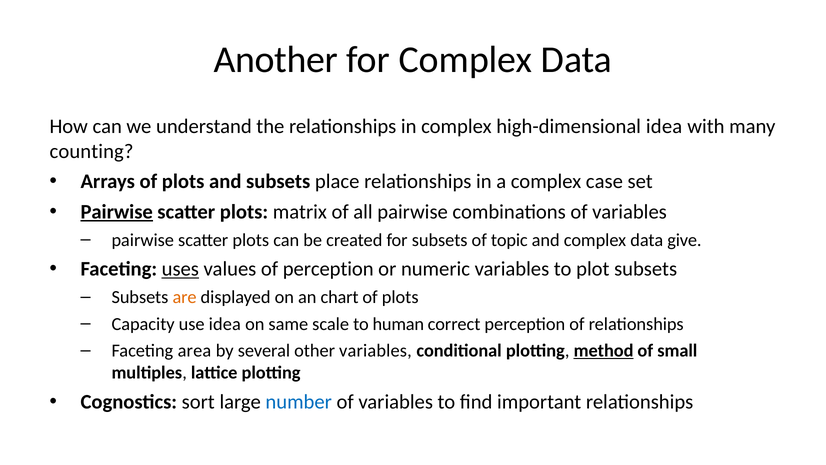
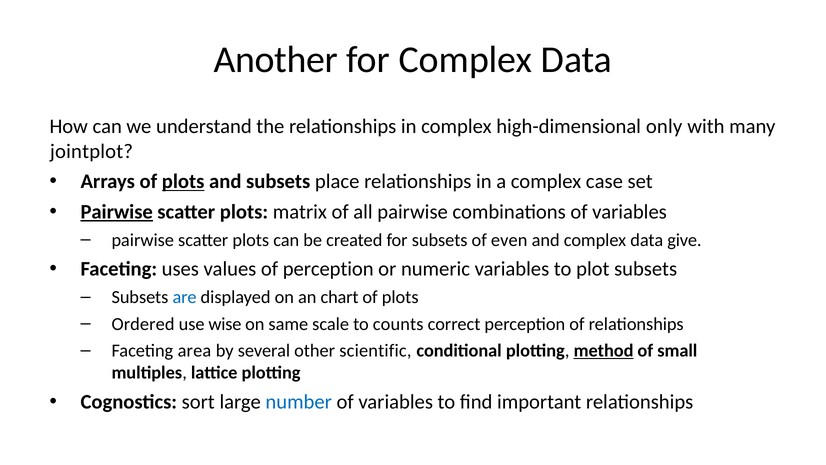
high-dimensional idea: idea -> only (664, 126)
counting: counting -> jointplot (91, 151)
plots underline: none -> present (183, 181)
topic: topic -> even (509, 240)
uses underline: present -> none (180, 269)
are colour: orange -> blue (185, 297)
Capacity: Capacity -> Ordered (143, 324)
use idea: idea -> wise (225, 324)
human: human -> counts (398, 324)
other variables: variables -> scientific (375, 351)
